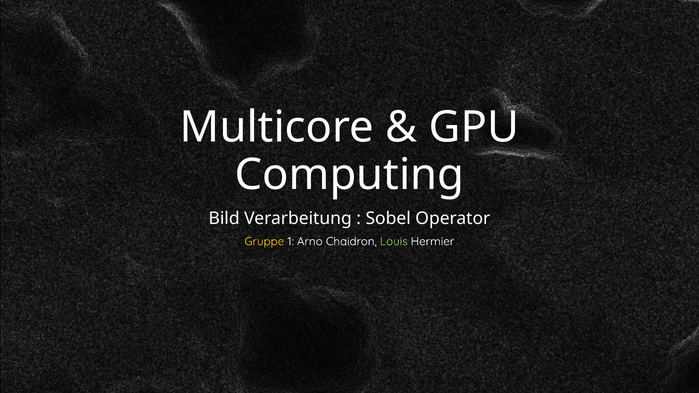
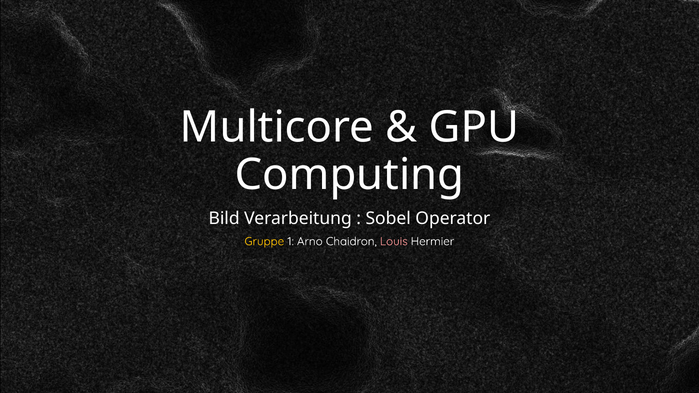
Louis colour: light green -> pink (394, 242)
